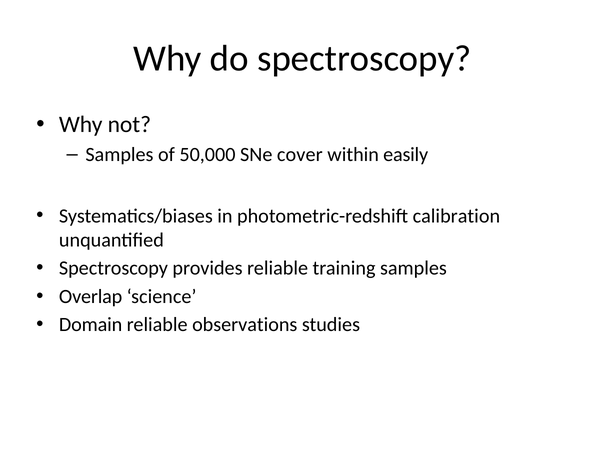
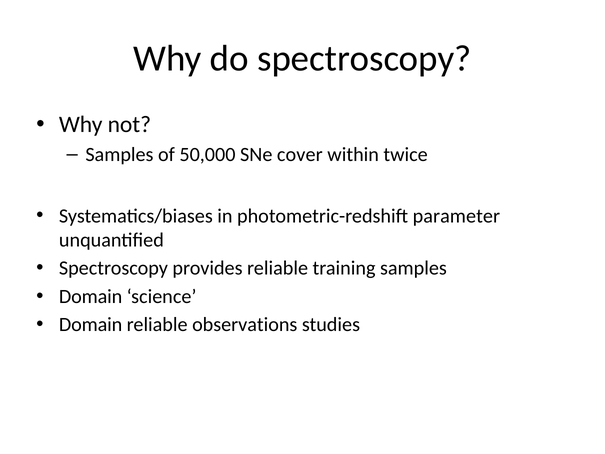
easily: easily -> twice (406, 155)
calibration: calibration -> parameter (456, 216)
Overlap: Overlap -> Domain (91, 296)
